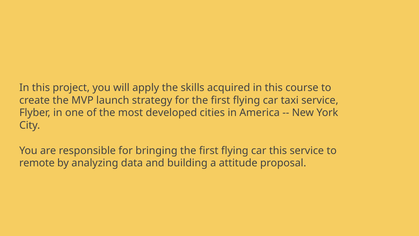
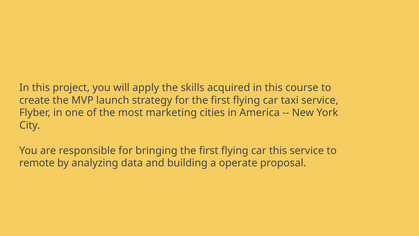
developed: developed -> marketing (171, 113)
attitude: attitude -> operate (238, 163)
